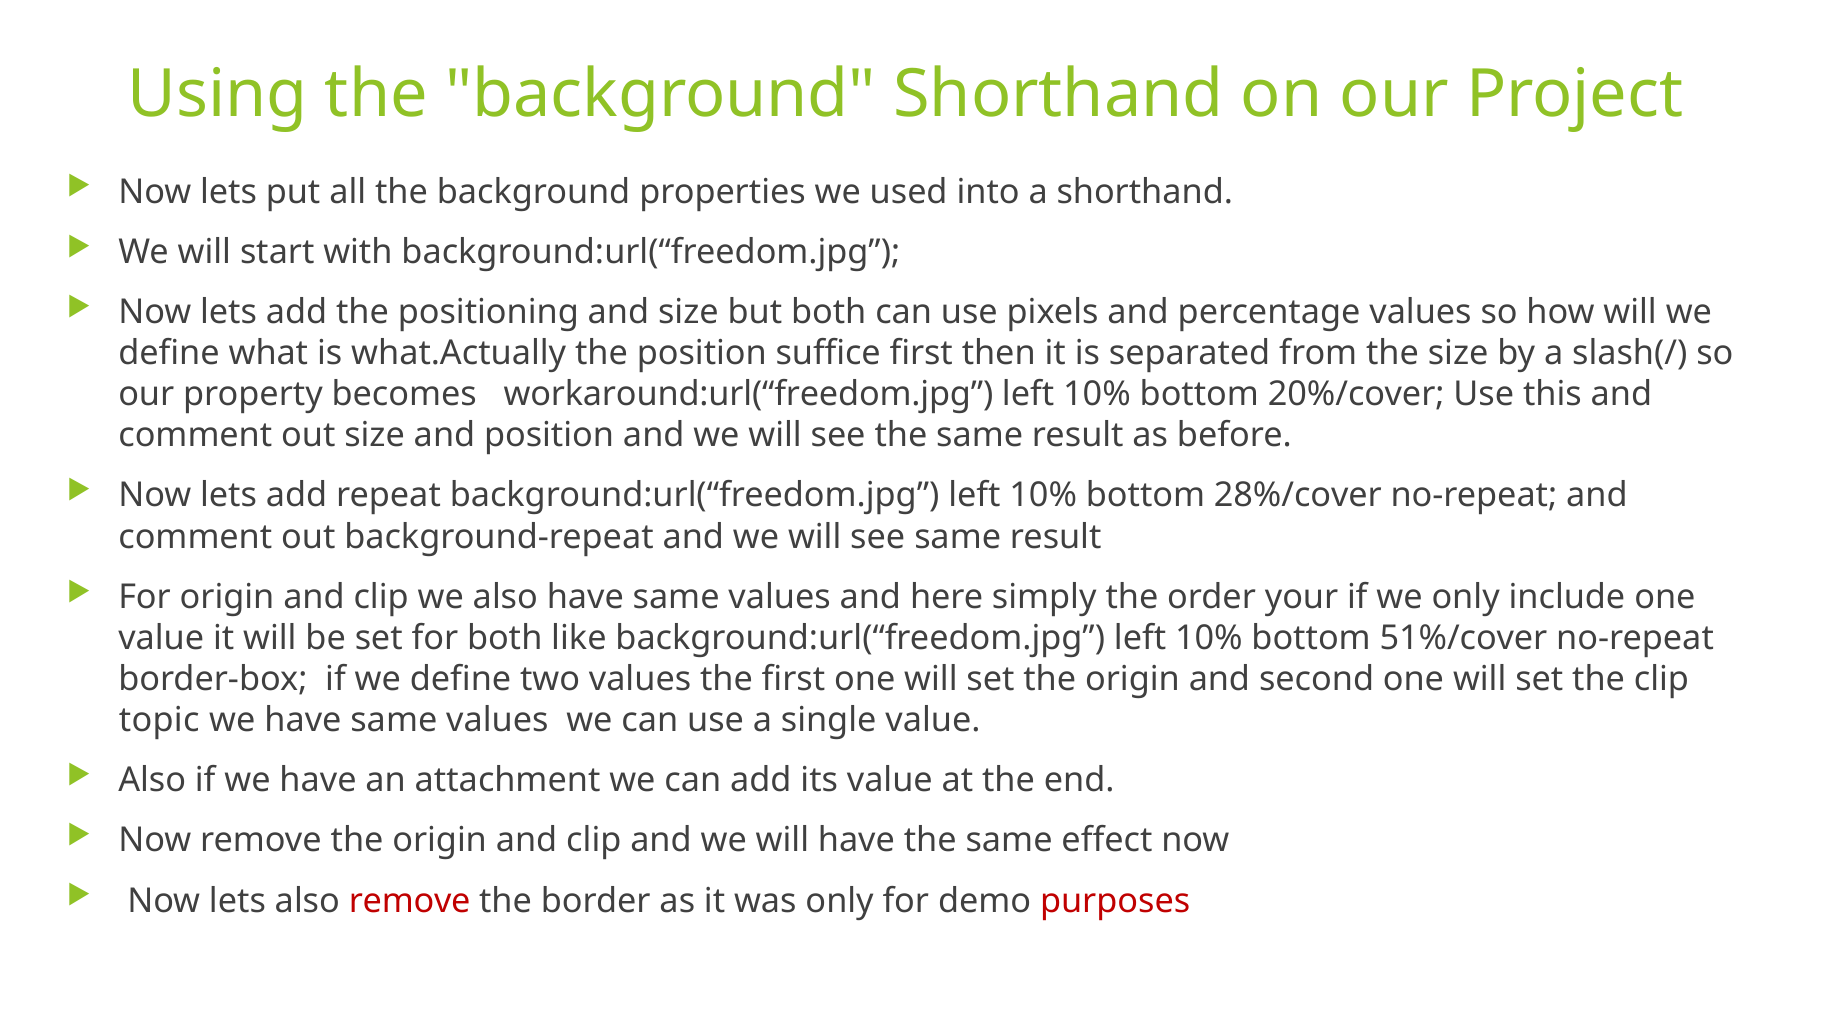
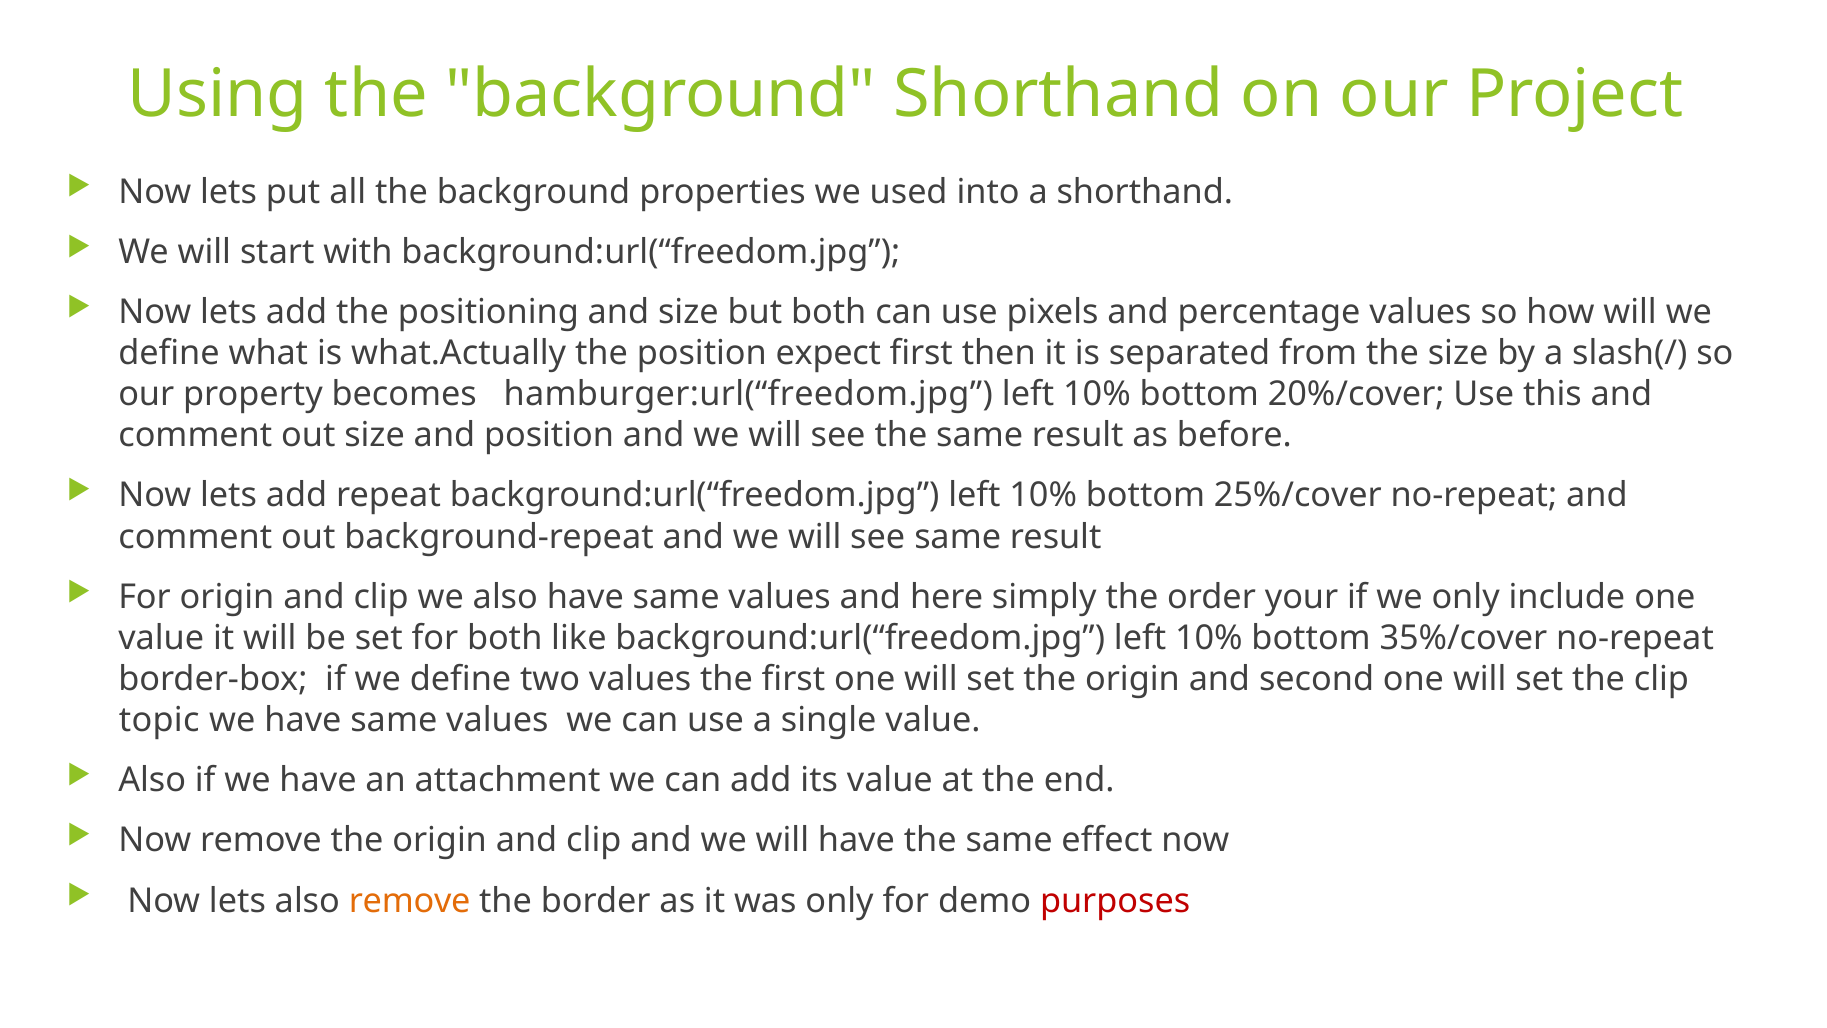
suffice: suffice -> expect (828, 353)
workaround:url(“freedom.jpg: workaround:url(“freedom.jpg -> hamburger:url(“freedom.jpg (748, 394)
28%/cover: 28%/cover -> 25%/cover (1298, 496)
51%/cover: 51%/cover -> 35%/cover (1464, 638)
remove colour: red -> orange (410, 901)
